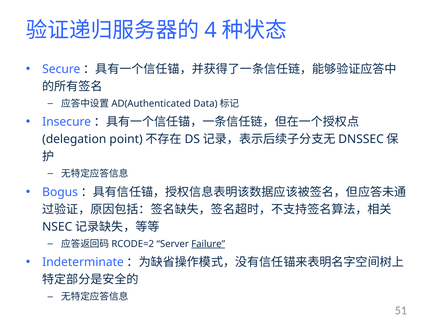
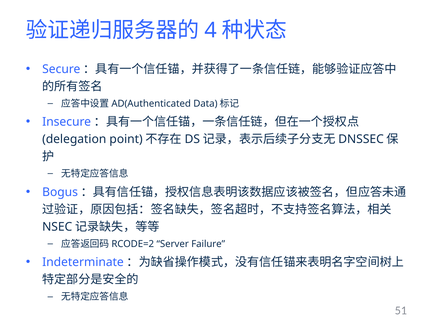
Failure underline: present -> none (208, 244)
